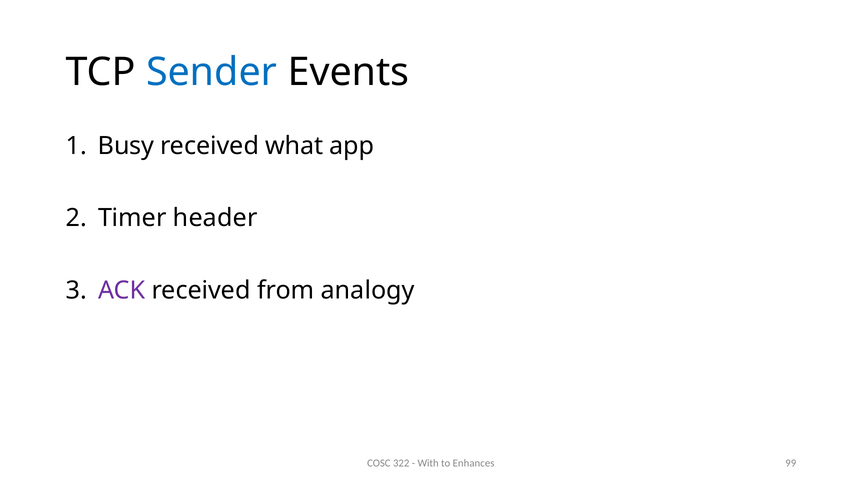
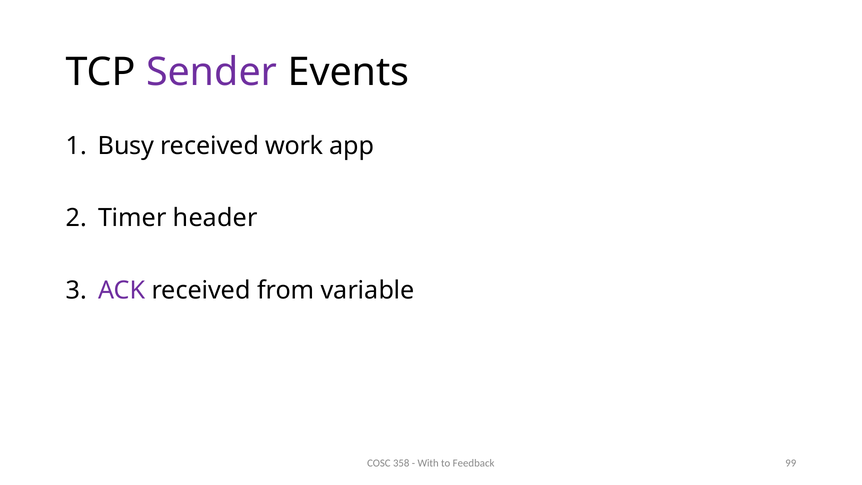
Sender colour: blue -> purple (212, 72)
what: what -> work (294, 146)
analogy: analogy -> variable (368, 290)
322: 322 -> 358 (401, 463)
Enhances: Enhances -> Feedback (474, 463)
